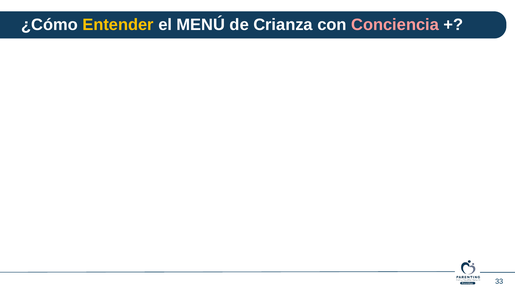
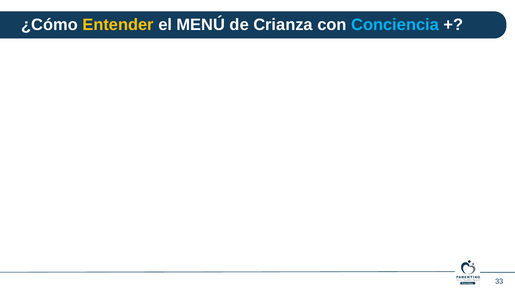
Conciencia colour: pink -> light blue (395, 25)
